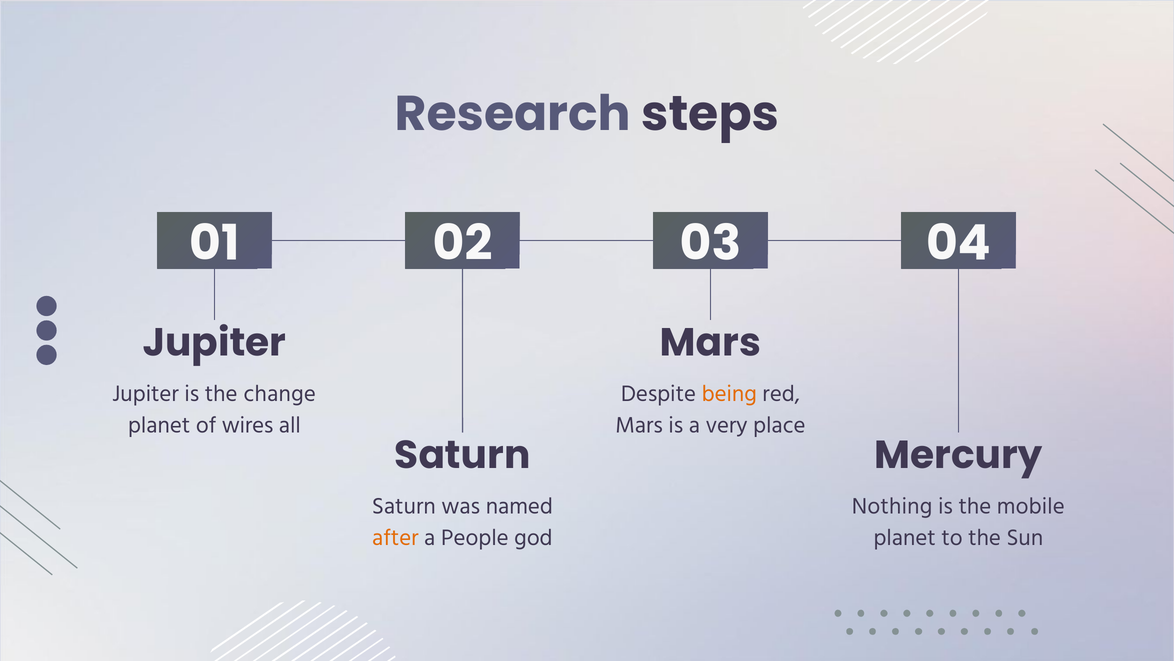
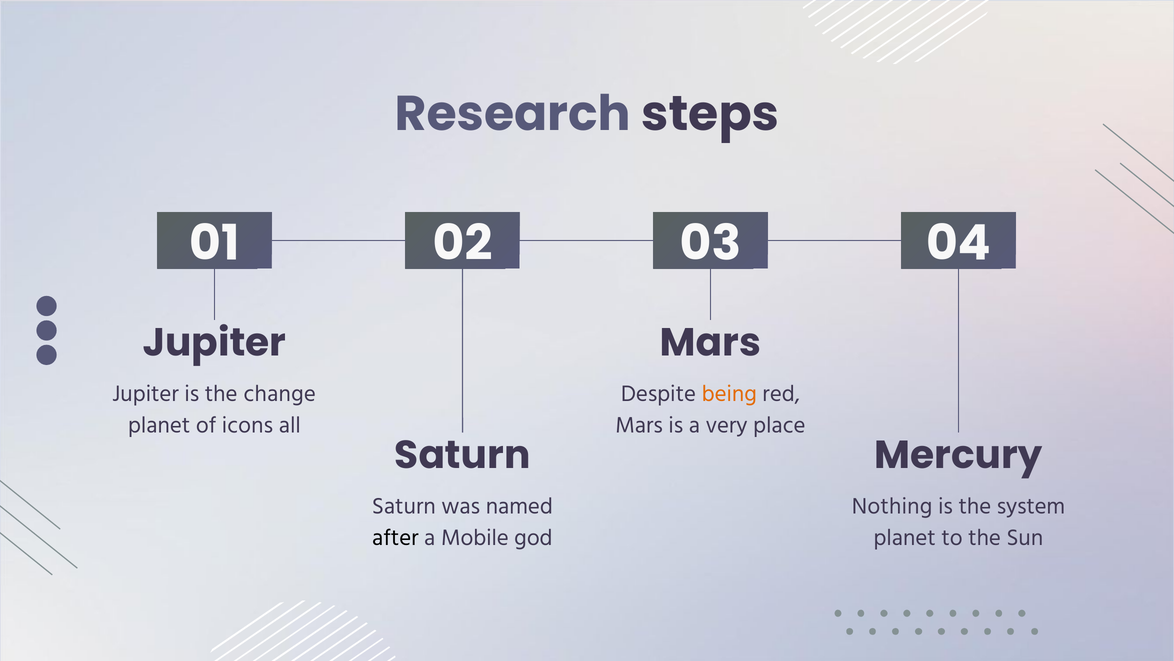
wires: wires -> icons (247, 425)
mobile: mobile -> system (1031, 506)
after colour: orange -> black (395, 537)
People: People -> Mobile (475, 537)
